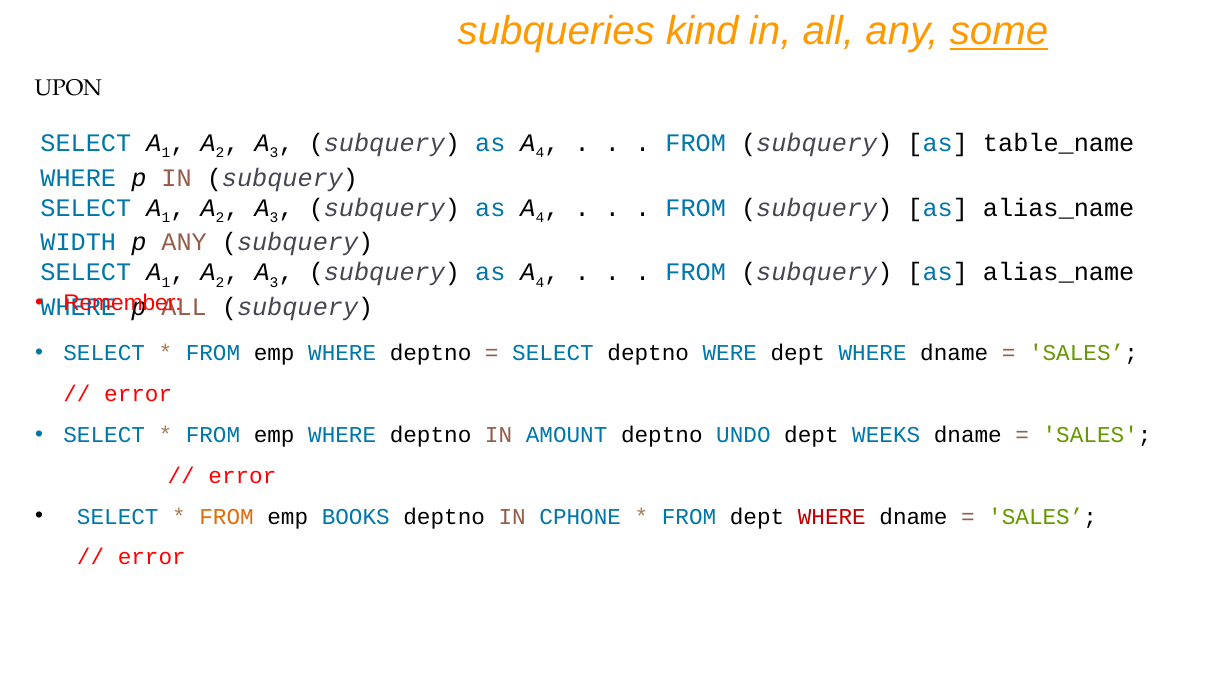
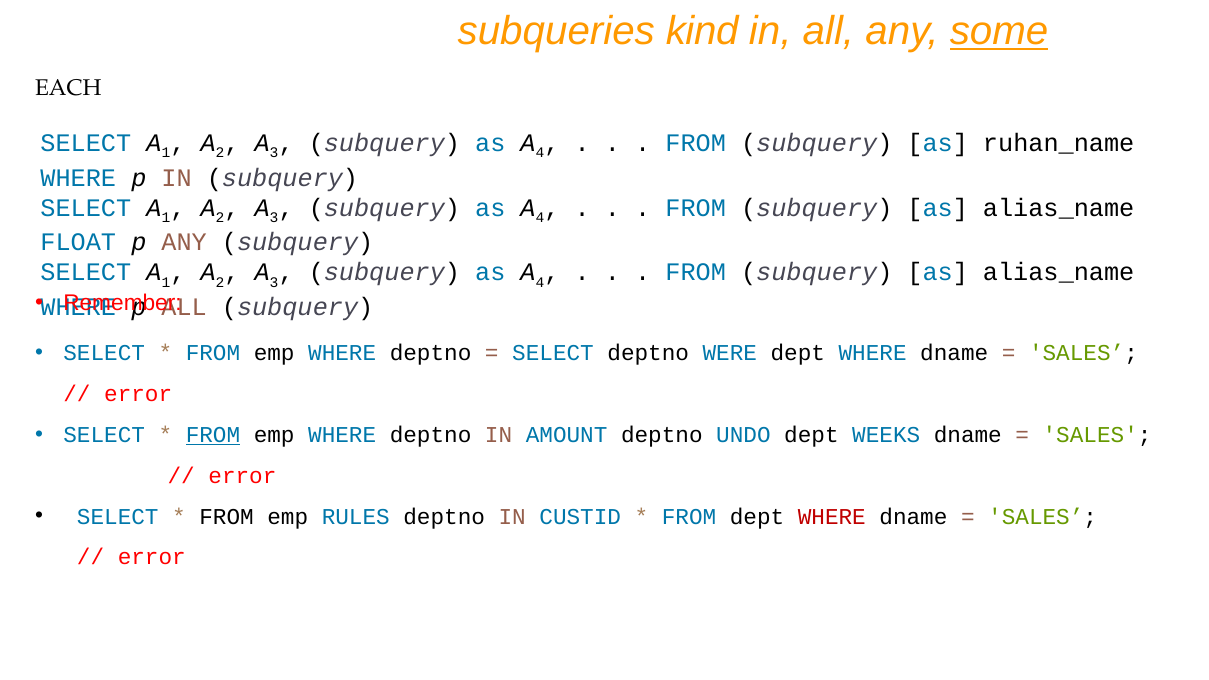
UPON: UPON -> EACH (68, 88)
table_name: table_name -> ruhan_name (1059, 143)
WIDTH: WIDTH -> FLOAT (78, 242)
FROM underline: none -> present (213, 435)
FROM colour: orange -> black (227, 517)
BOOKS: BOOKS -> RULES (356, 517)
CPHONE: CPHONE -> CUSTID (580, 517)
